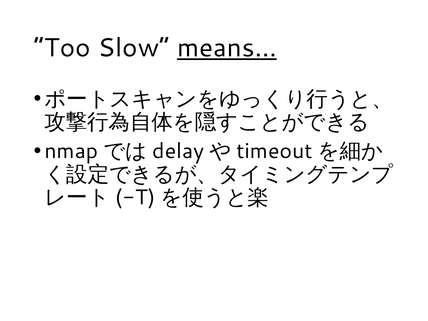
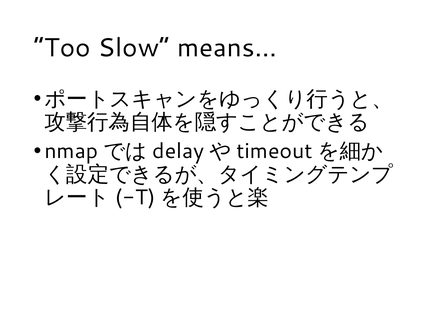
means underline: present -> none (227, 48)
